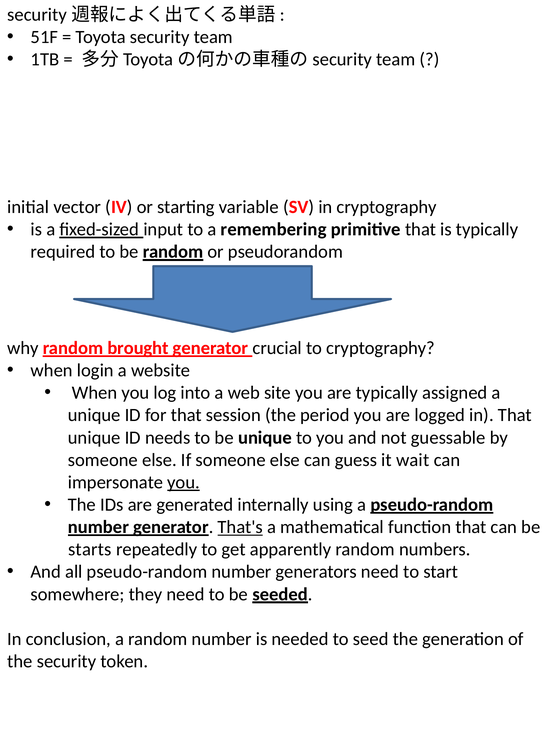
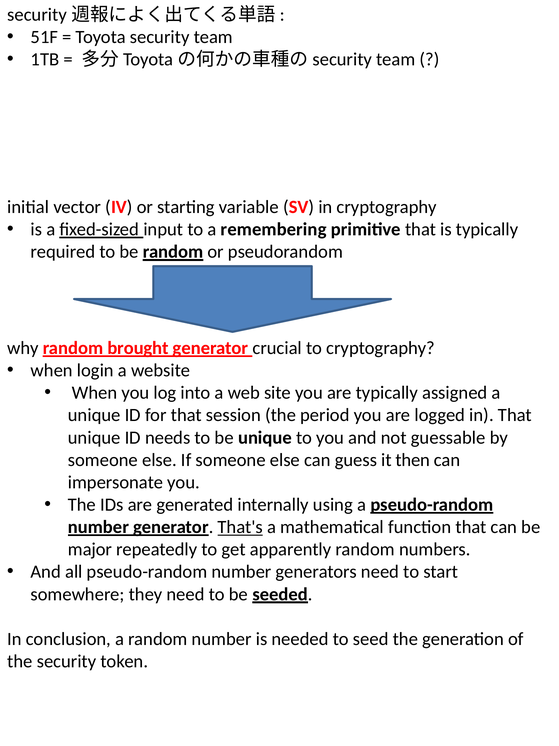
wait: wait -> then (413, 460)
you underline: present -> none (184, 482)
starts: starts -> major (90, 549)
